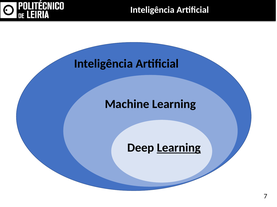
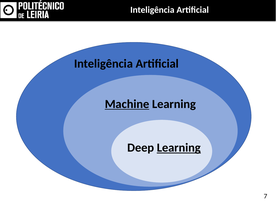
Machine underline: none -> present (127, 104)
